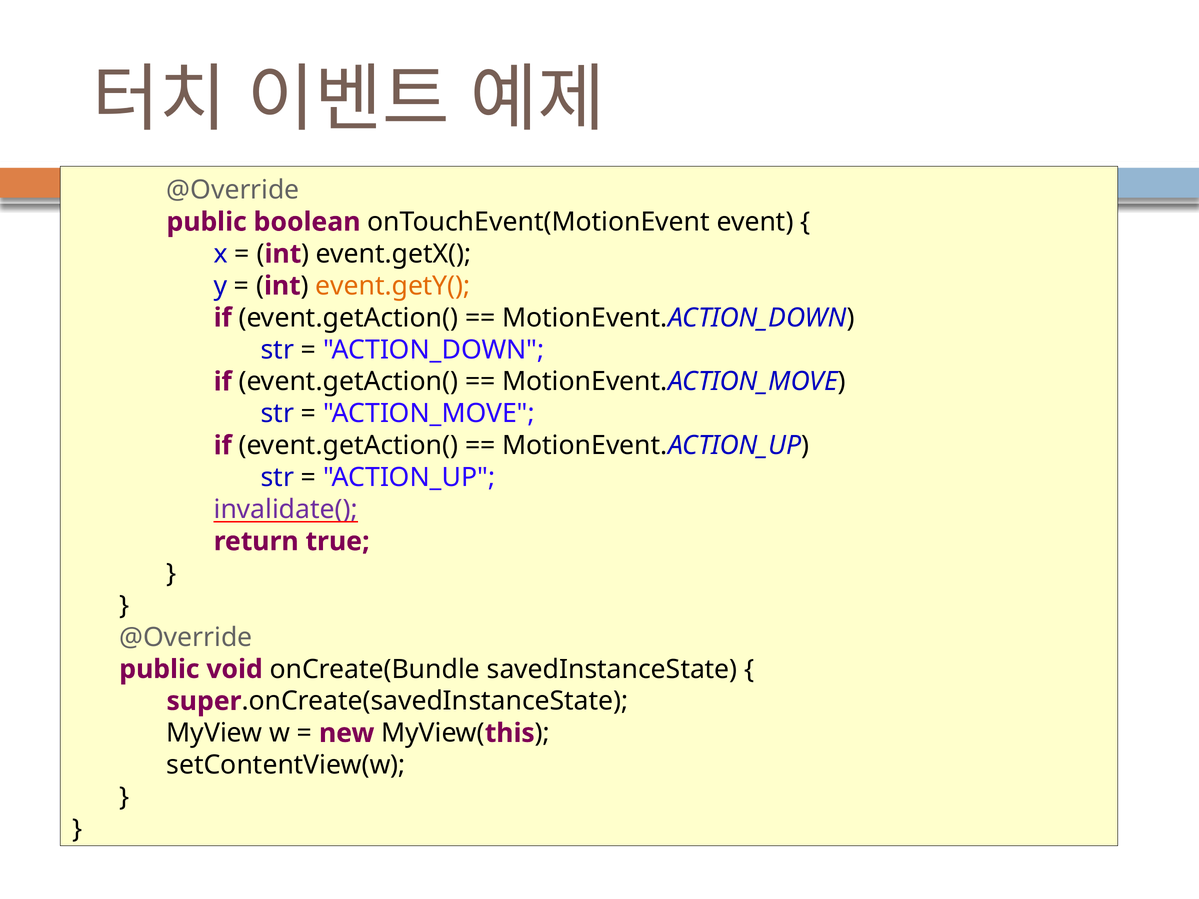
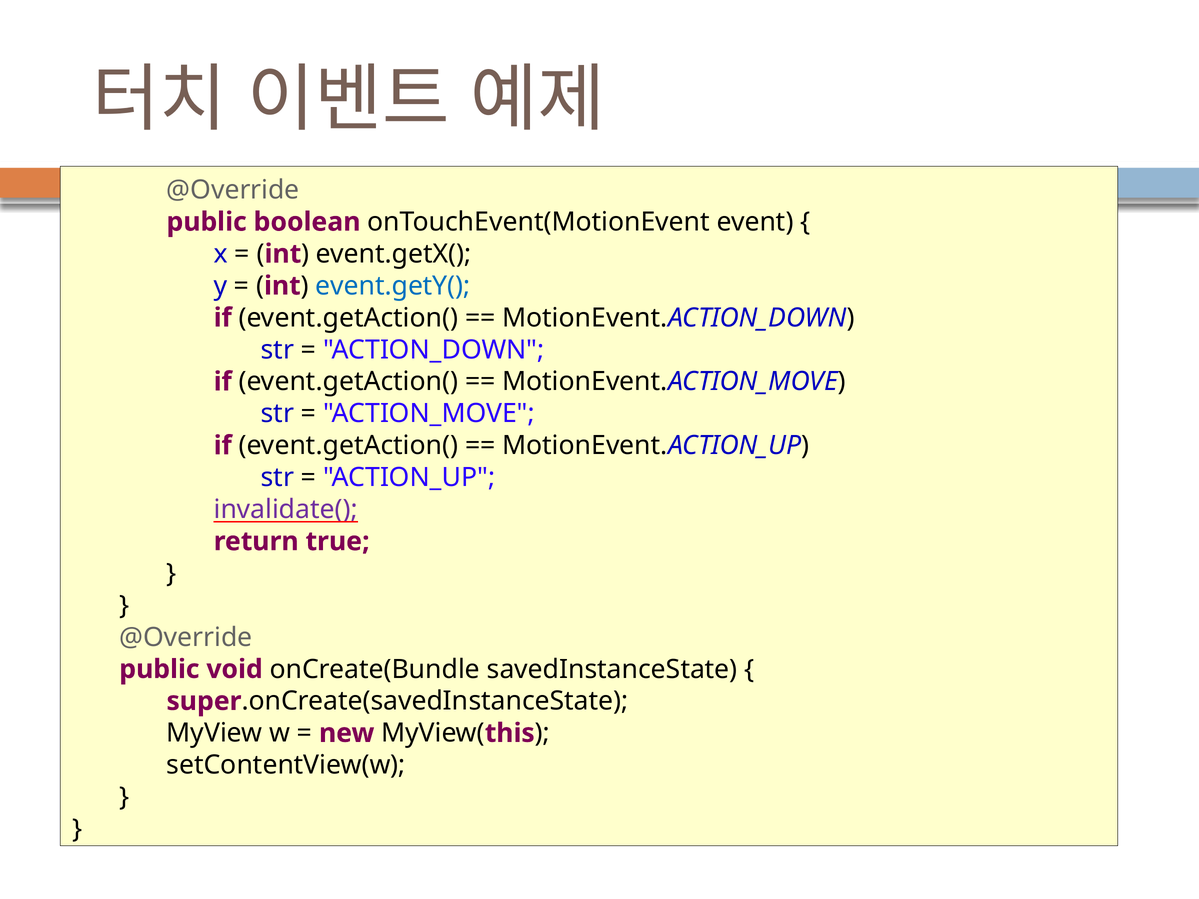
event.getY( colour: orange -> blue (393, 286)
